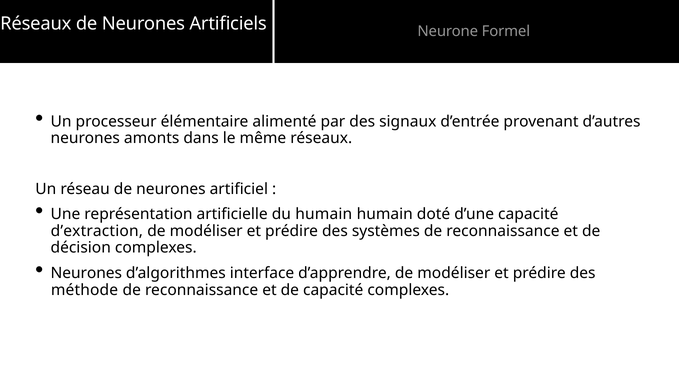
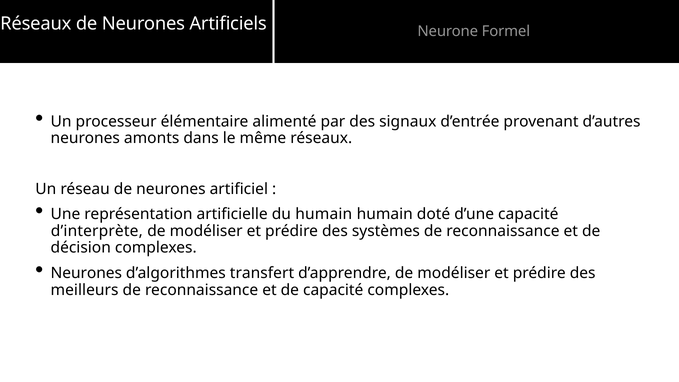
d’extraction: d’extraction -> d’interprète (97, 231)
interface: interface -> transfert (262, 273)
méthode: méthode -> meilleurs (85, 290)
